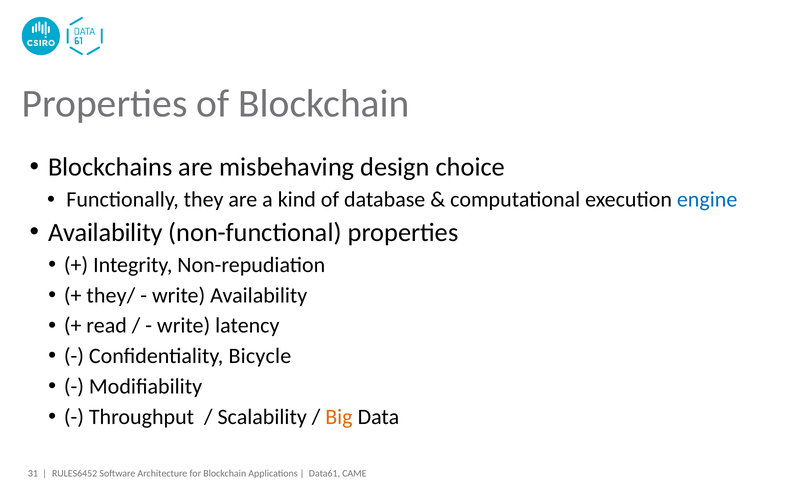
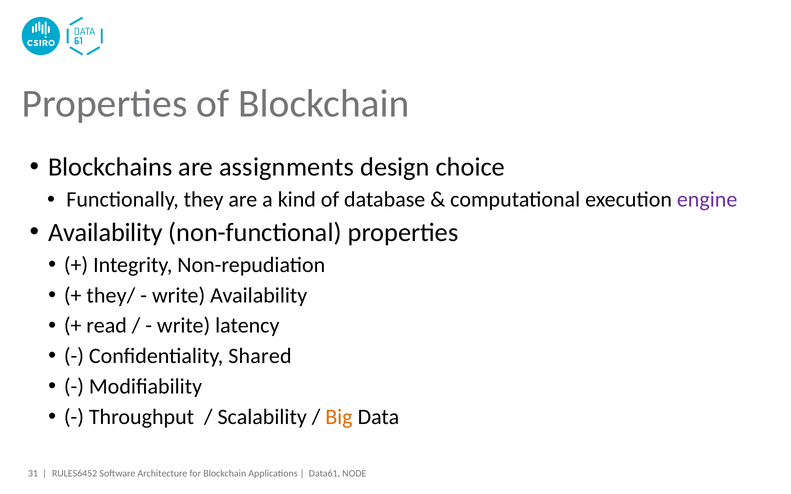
misbehaving: misbehaving -> assignments (287, 167)
engine colour: blue -> purple (707, 200)
Bicycle: Bicycle -> Shared (260, 356)
CAME: CAME -> NODE (354, 474)
